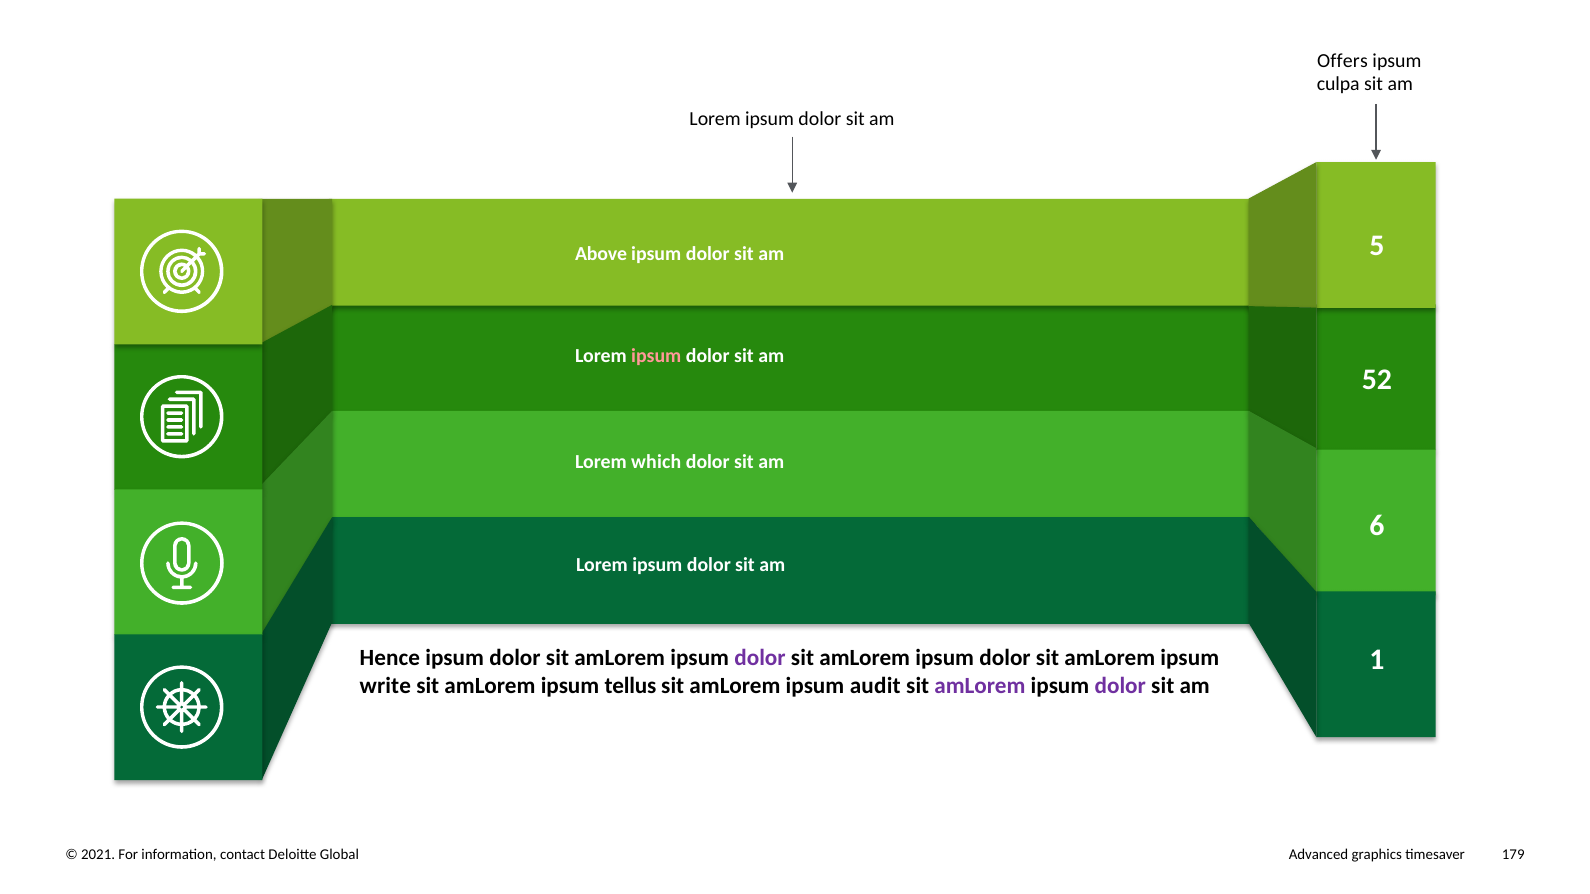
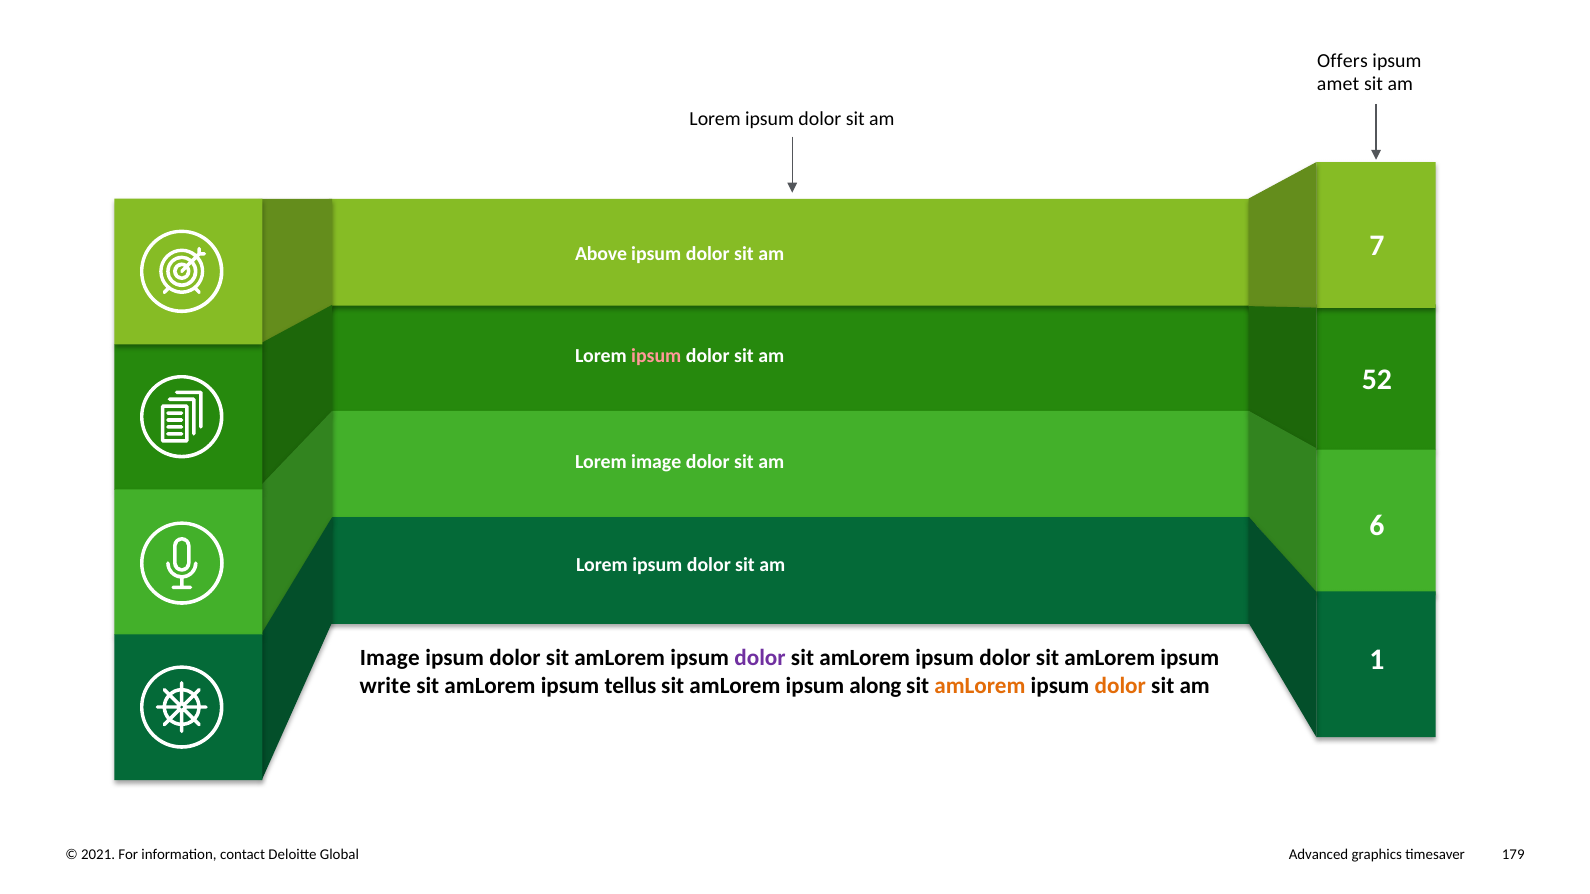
culpa: culpa -> amet (1338, 84)
5: 5 -> 7 (1377, 246)
Lorem which: which -> image (656, 463)
Hence: Hence -> Image (390, 658)
audit: audit -> along (875, 686)
amLorem colour: purple -> orange (980, 686)
dolor colour: purple -> orange (1120, 686)
